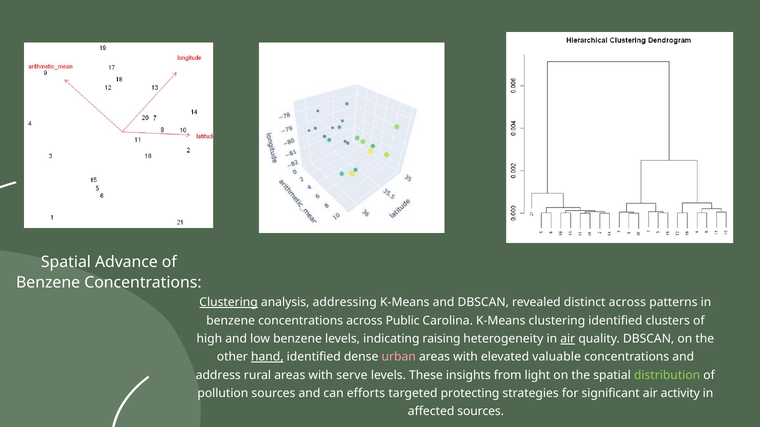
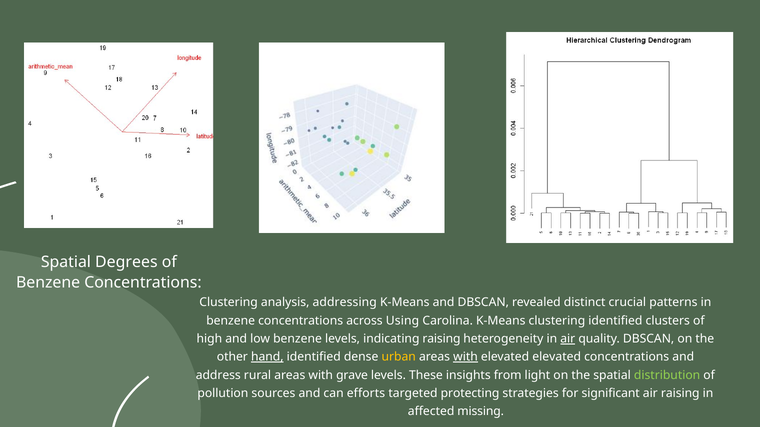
Advance: Advance -> Degrees (126, 262)
Clustering underline: present -> none (229, 303)
distinct across: across -> crucial (627, 303)
Public: Public -> Using (402, 321)
urban colour: pink -> yellow (399, 357)
with underline: none -> present (465, 357)
elevated valuable: valuable -> elevated (557, 357)
serve: serve -> grave (352, 376)
air activity: activity -> raising (680, 394)
affected sources: sources -> missing (481, 412)
